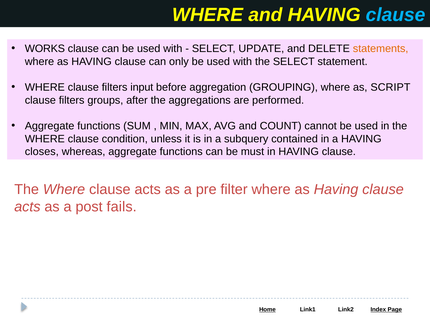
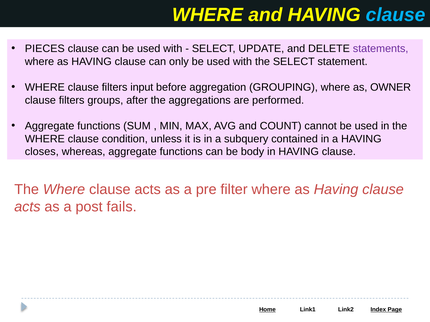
WORKS: WORKS -> PIECES (45, 49)
statements colour: orange -> purple (381, 49)
SCRIPT: SCRIPT -> OWNER (391, 87)
must: must -> body (253, 152)
